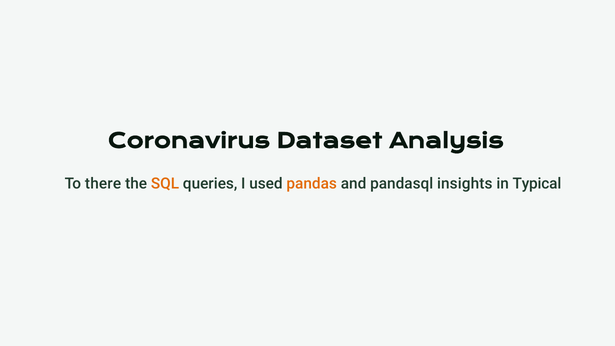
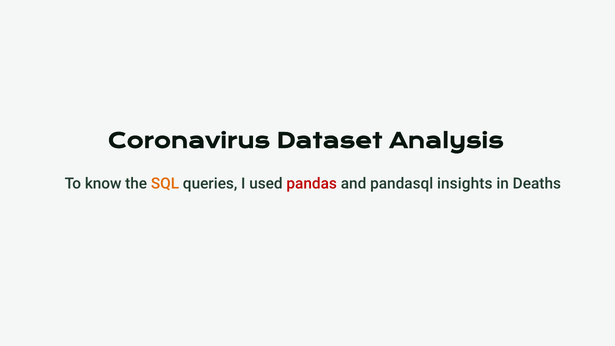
there: there -> know (103, 184)
pandas colour: orange -> red (312, 184)
Typical: Typical -> Deaths (537, 184)
